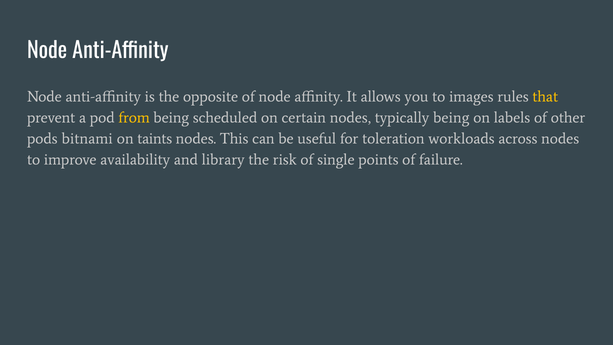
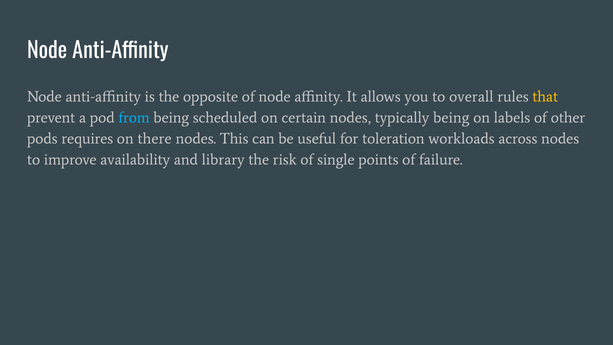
images: images -> overall (471, 96)
from colour: yellow -> light blue (134, 118)
bitnami: bitnami -> requires (87, 139)
taints: taints -> there (155, 139)
